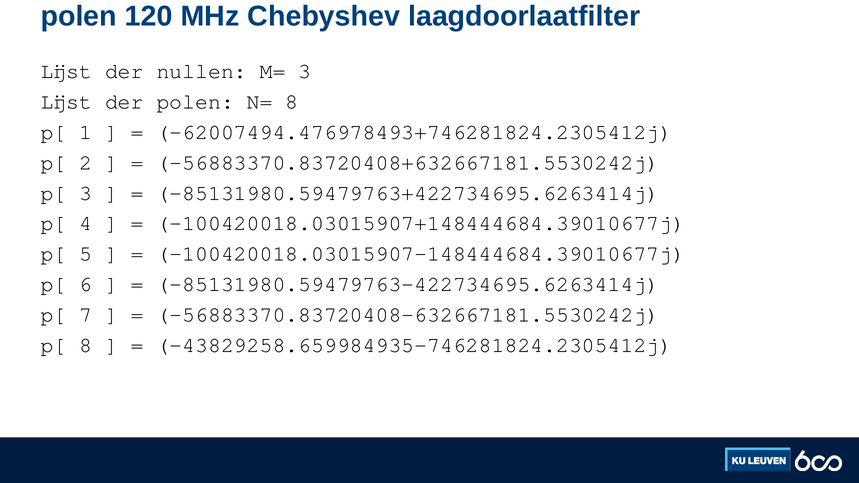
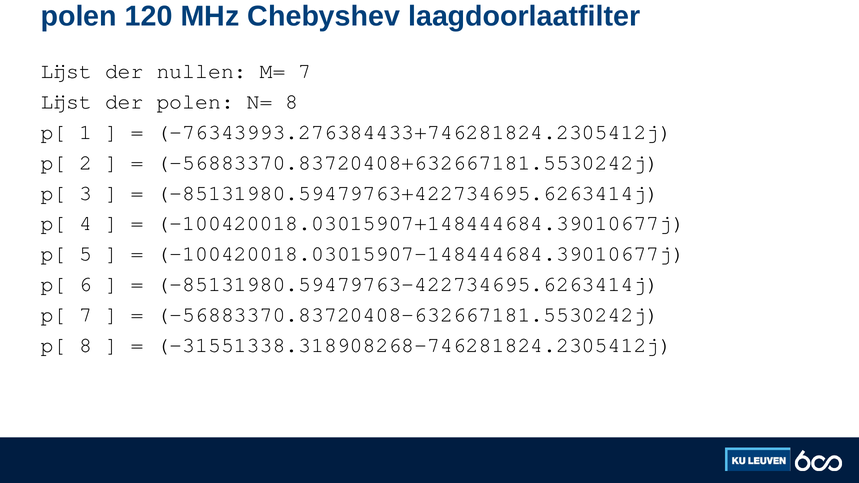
M= 3: 3 -> 7 (305, 71)
-62007494.476978493+746281824.2305412j: -62007494.476978493+746281824.2305412j -> -76343993.276384433+746281824.2305412j (414, 132)
-43829258.659984935-746281824.2305412j: -43829258.659984935-746281824.2305412j -> -31551338.318908268-746281824.2305412j (414, 345)
